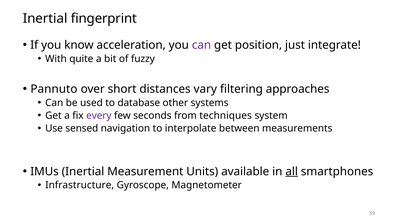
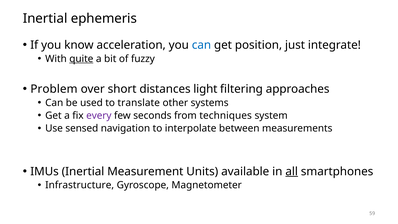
fingerprint: fingerprint -> ephemeris (104, 19)
can colour: purple -> blue (201, 45)
quite underline: none -> present (81, 59)
Pannuto: Pannuto -> Problem (54, 89)
vary: vary -> light (205, 89)
database: database -> translate (139, 103)
